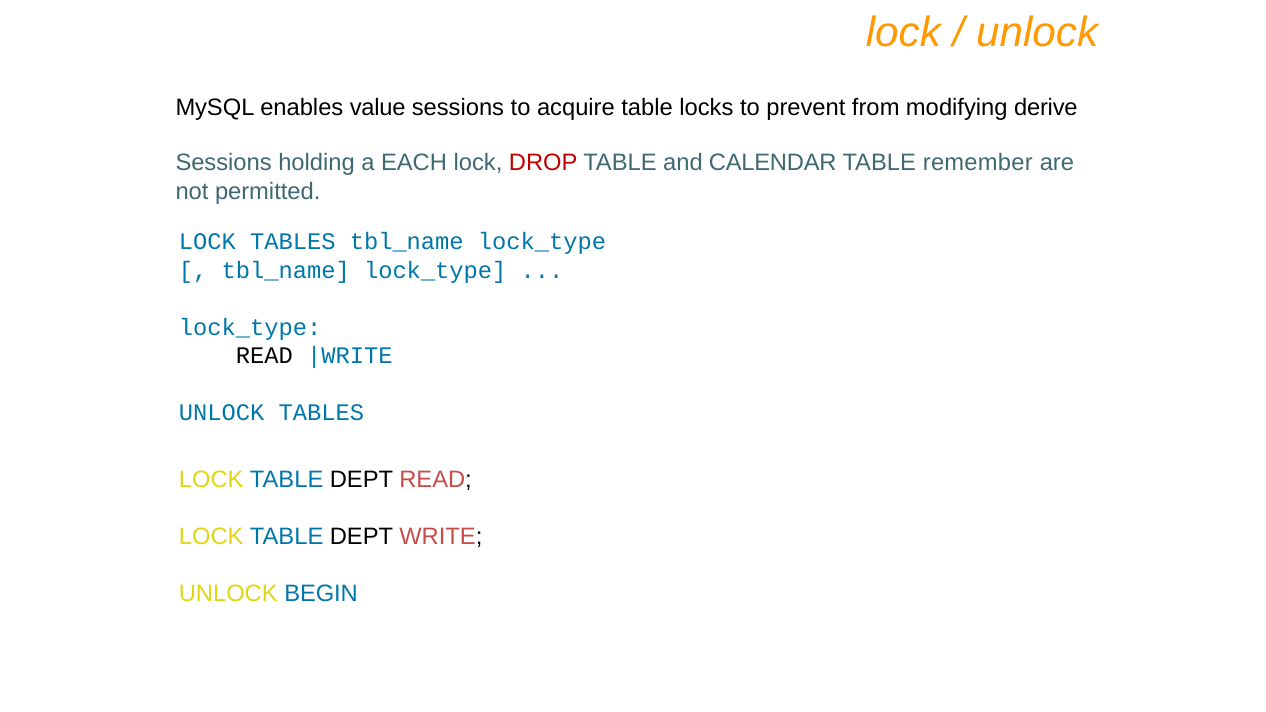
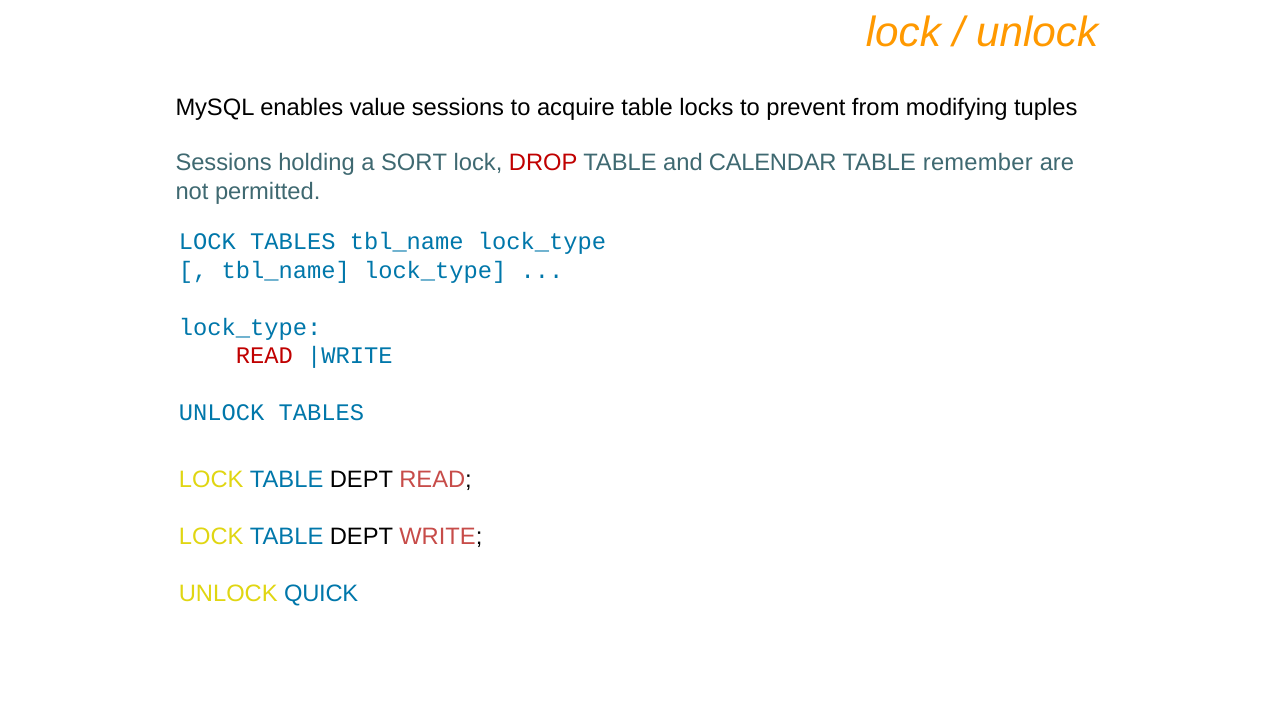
derive: derive -> tuples (1046, 108)
EACH: EACH -> SORT (414, 163)
READ colour: black -> red (264, 356)
BEGIN: BEGIN -> QUICK (321, 593)
